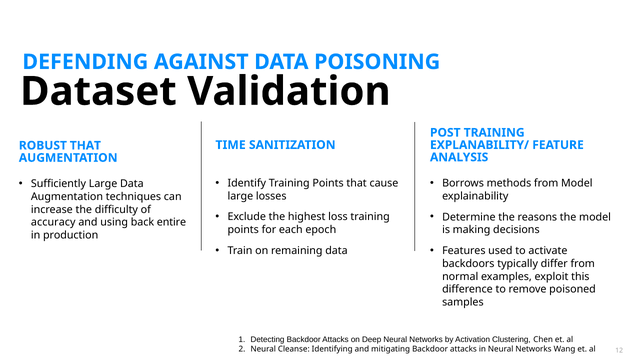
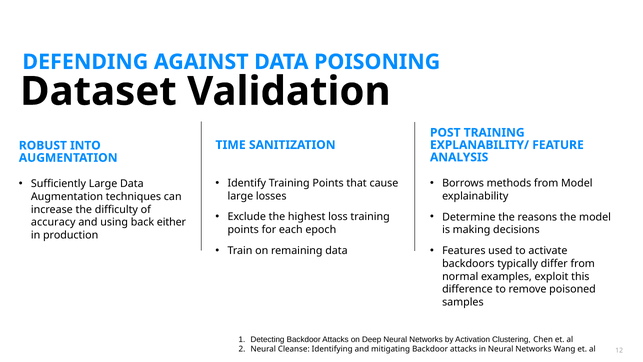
ROBUST THAT: THAT -> INTO (85, 145)
entire: entire -> either (171, 222)
